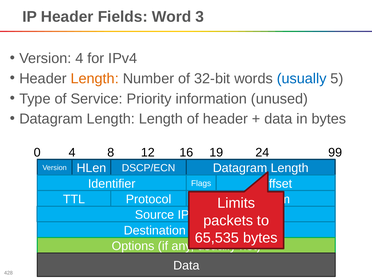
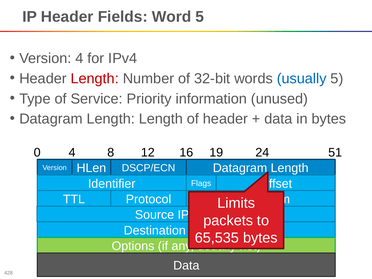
Word 3: 3 -> 5 (200, 17)
Length colour: orange -> red (95, 79)
99: 99 -> 51 (335, 153)
